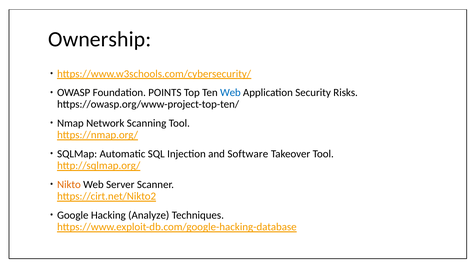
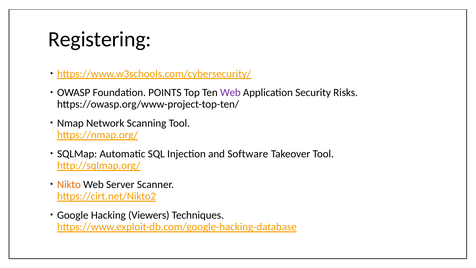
Ownership: Ownership -> Registering (100, 39)
Web colour: blue -> purple (230, 92)
Analyze: Analyze -> Viewers (149, 215)
